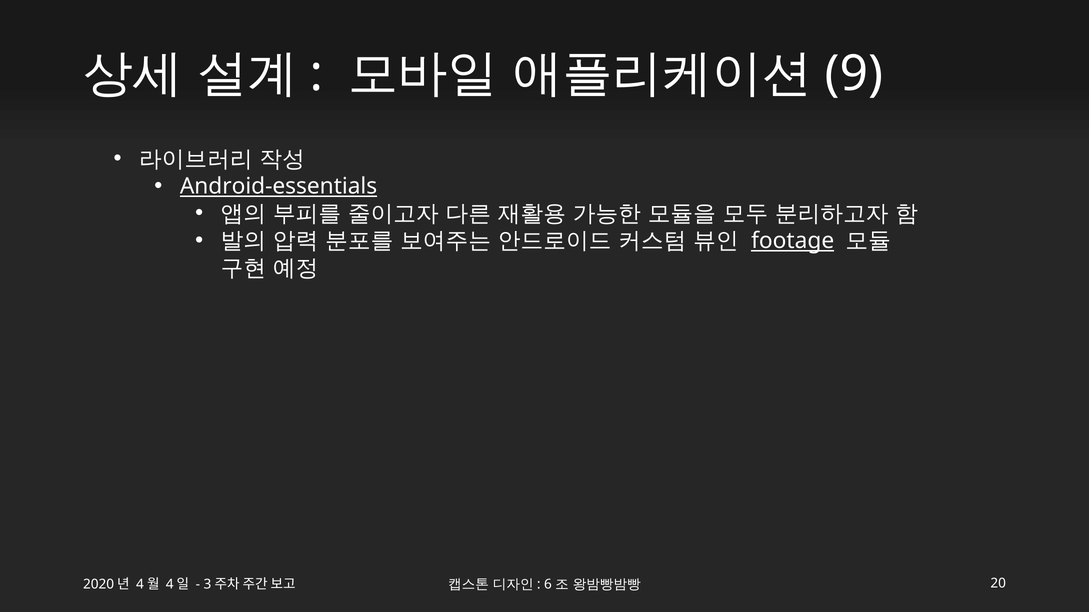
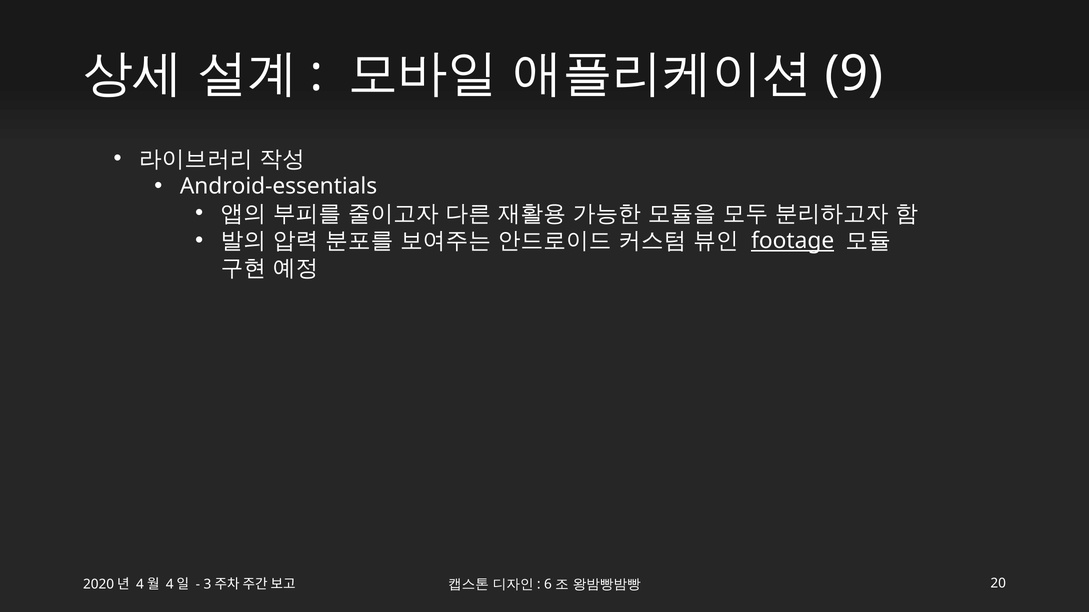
Android-essentials underline: present -> none (279, 187)
